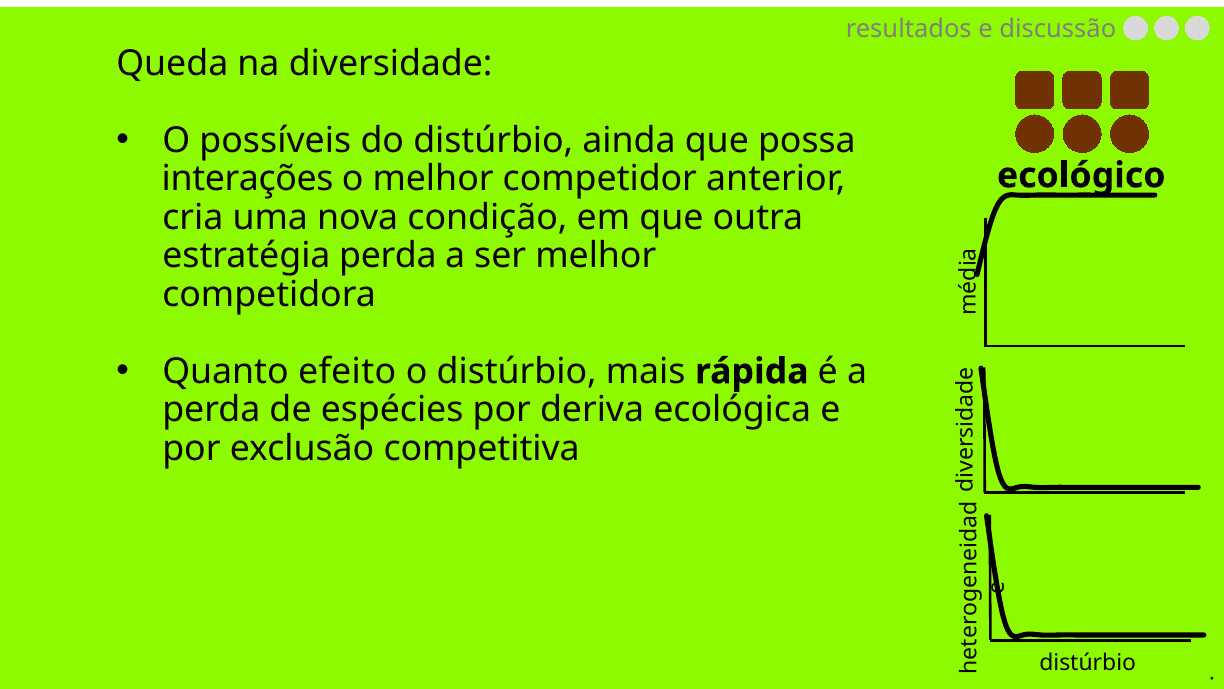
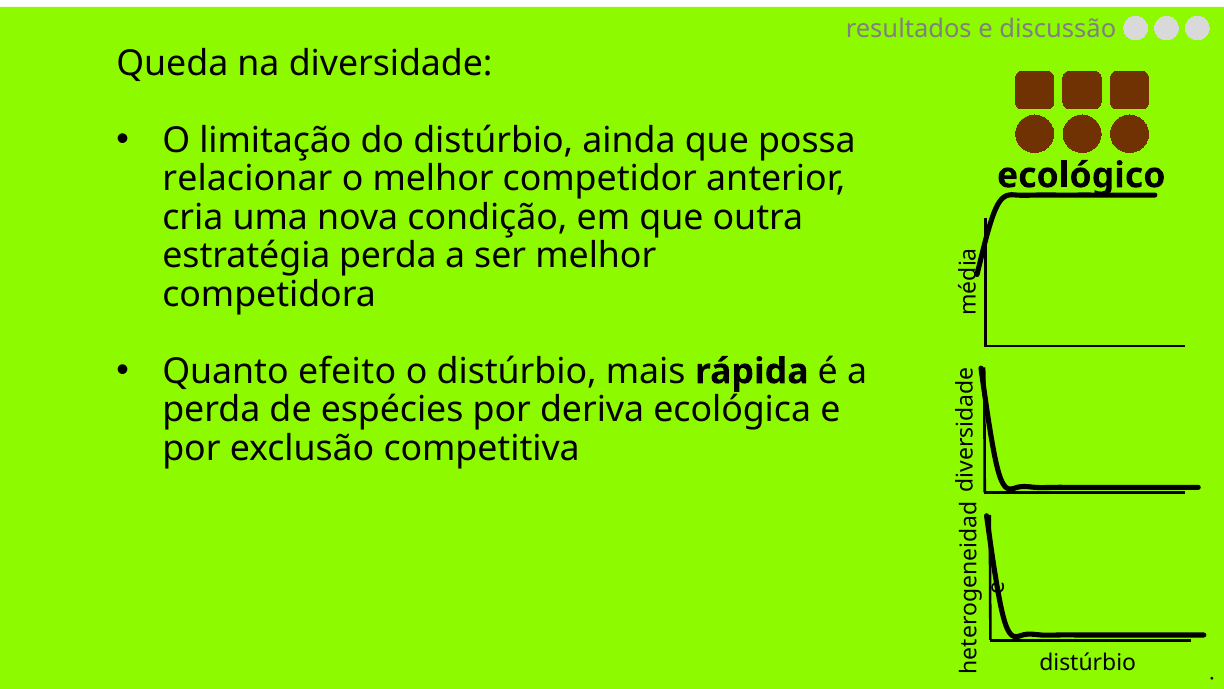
possíveis: possíveis -> limitação (275, 140)
interações: interações -> relacionar (247, 179)
